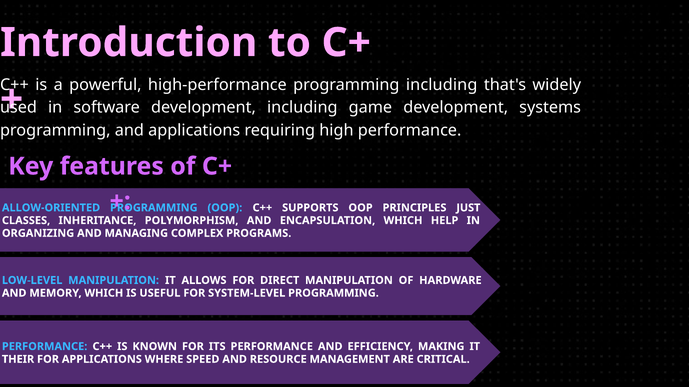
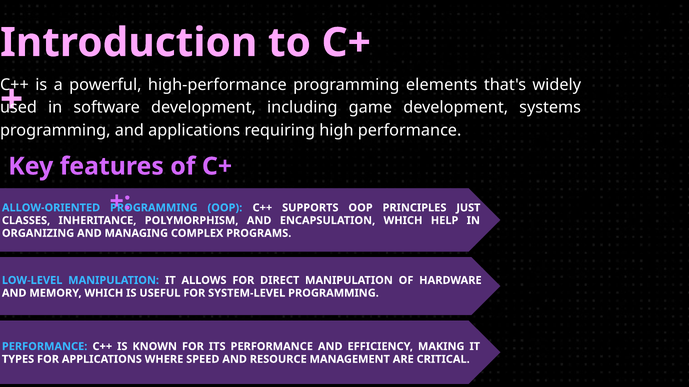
programming including: including -> elements (442, 85)
THEIR: THEIR -> TYPES (18, 360)
